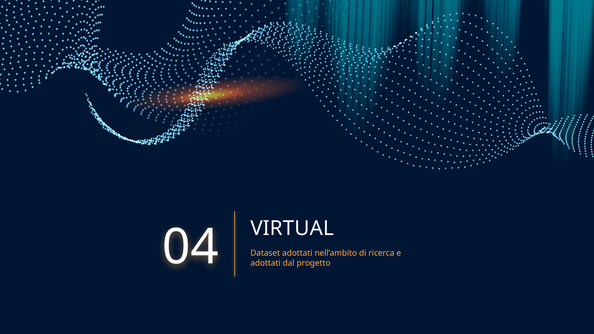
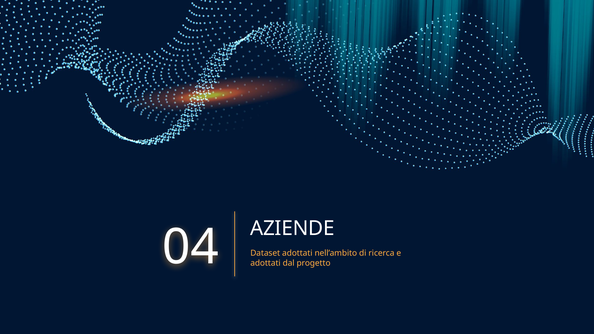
VIRTUAL: VIRTUAL -> AZIENDE (292, 228)
